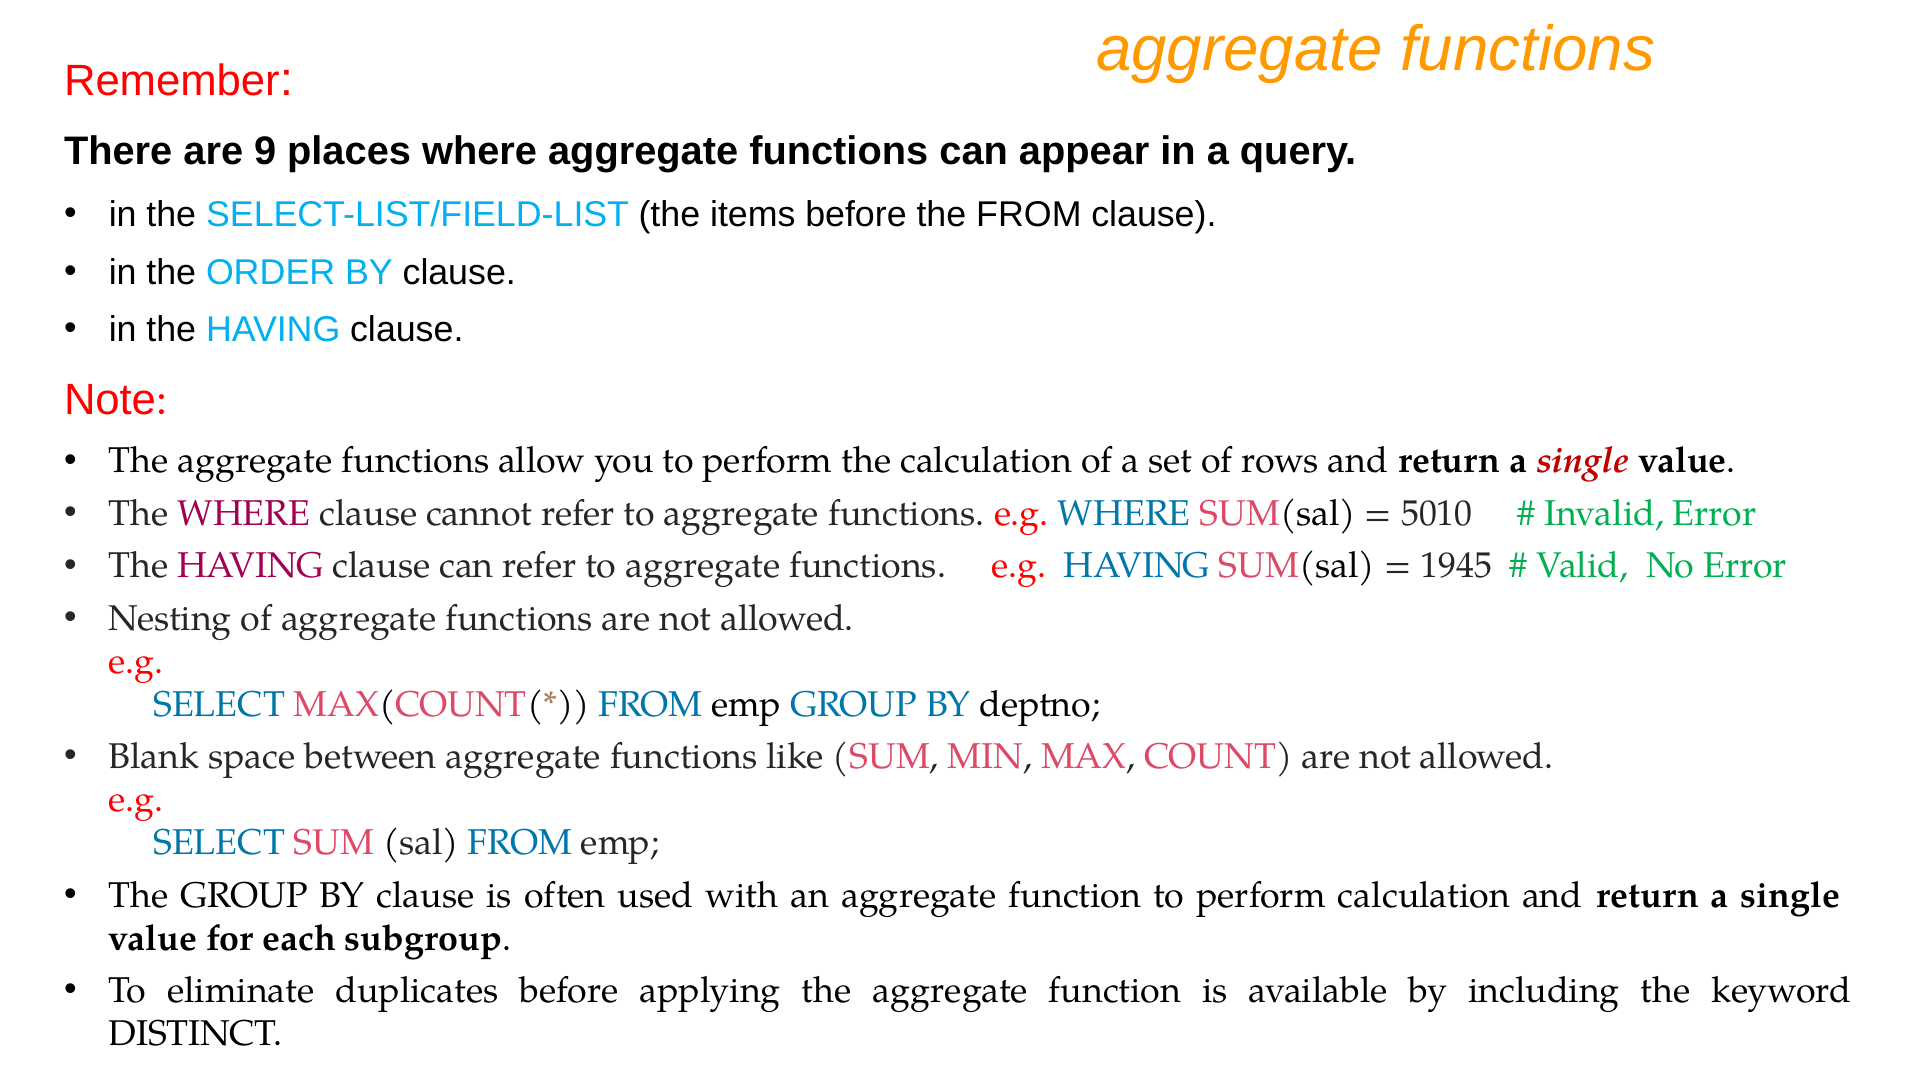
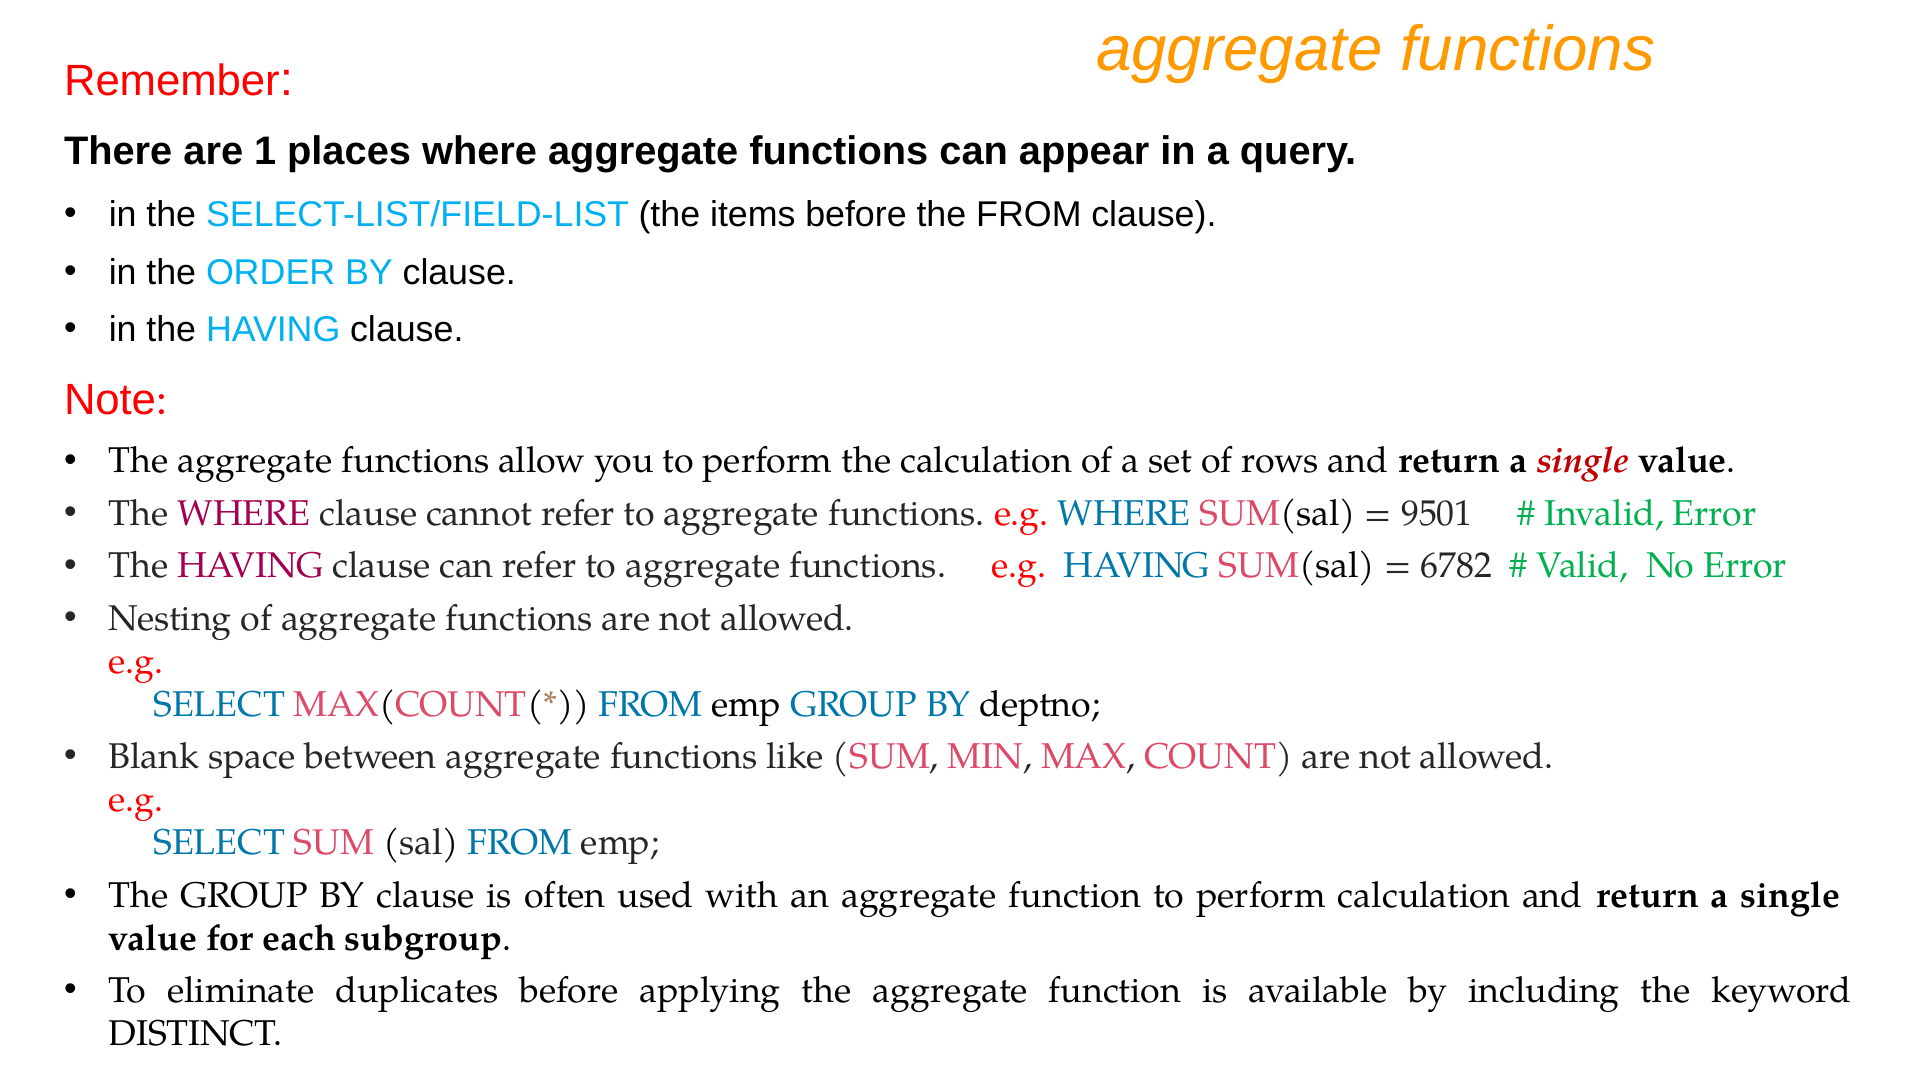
9: 9 -> 1 (265, 151)
5010: 5010 -> 9501 (1437, 513)
1945: 1945 -> 6782 (1456, 566)
